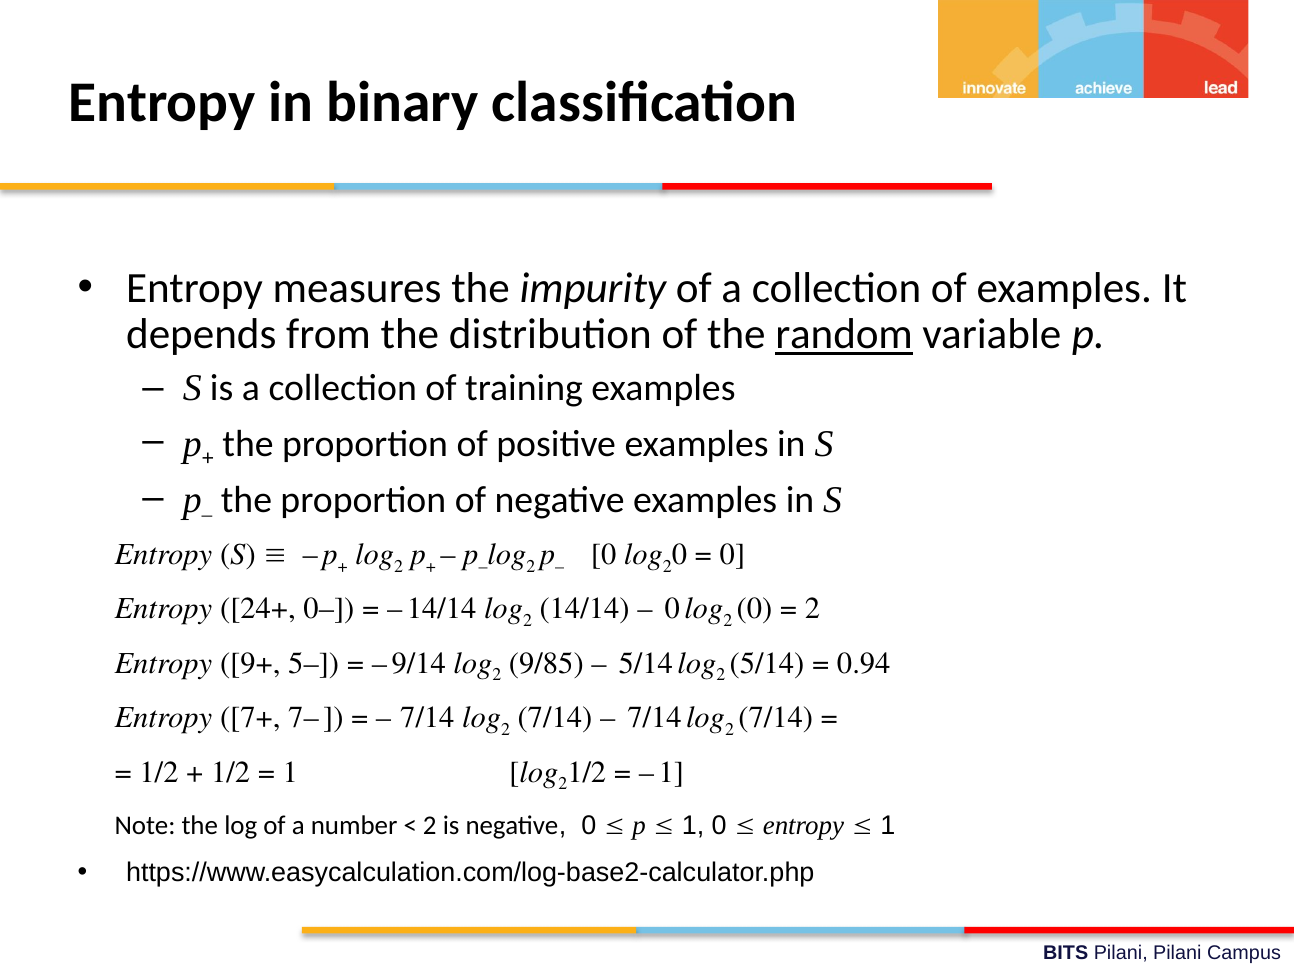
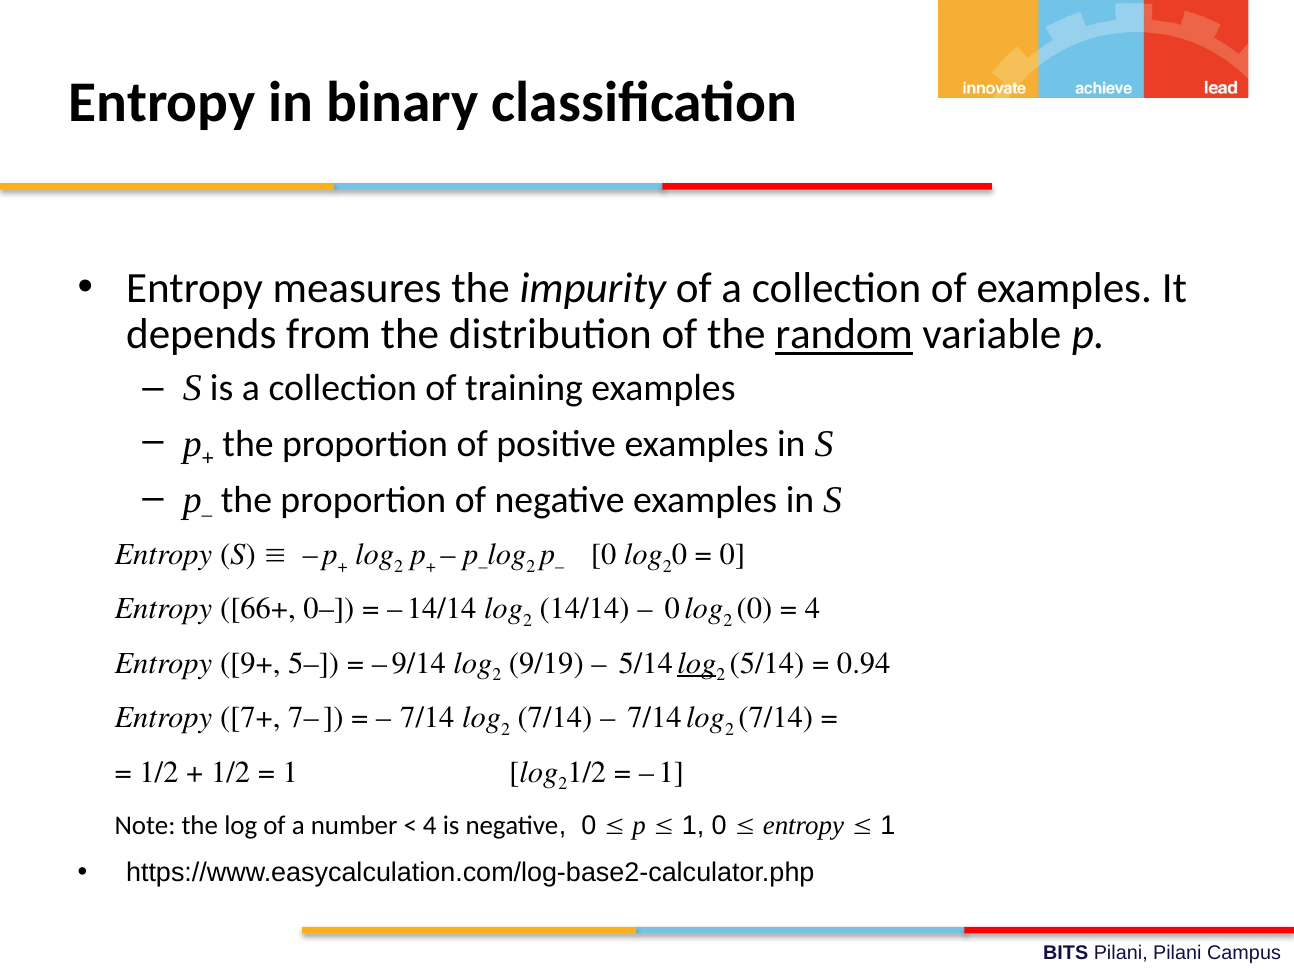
24+: 24+ -> 66+ (258, 609)
2: 2 -> 4 (812, 609)
9/85: 9/85 -> 9/19 (546, 664)
log underline: none -> present (697, 664)
2: 2 -> 4 (430, 826)
